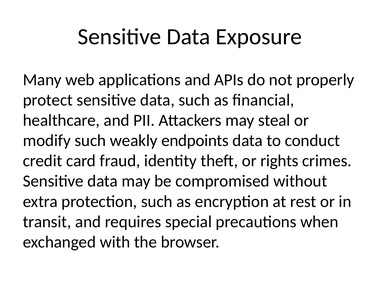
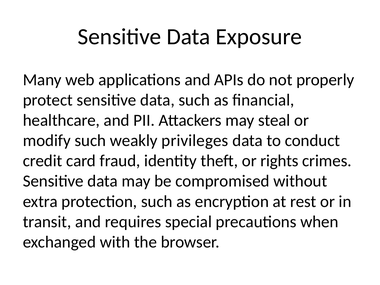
endpoints: endpoints -> privileges (195, 141)
